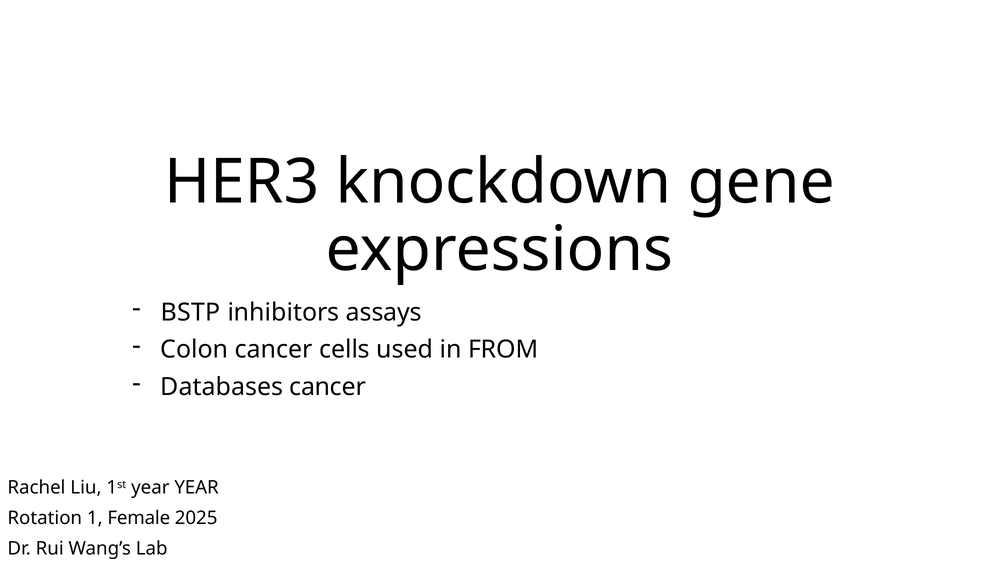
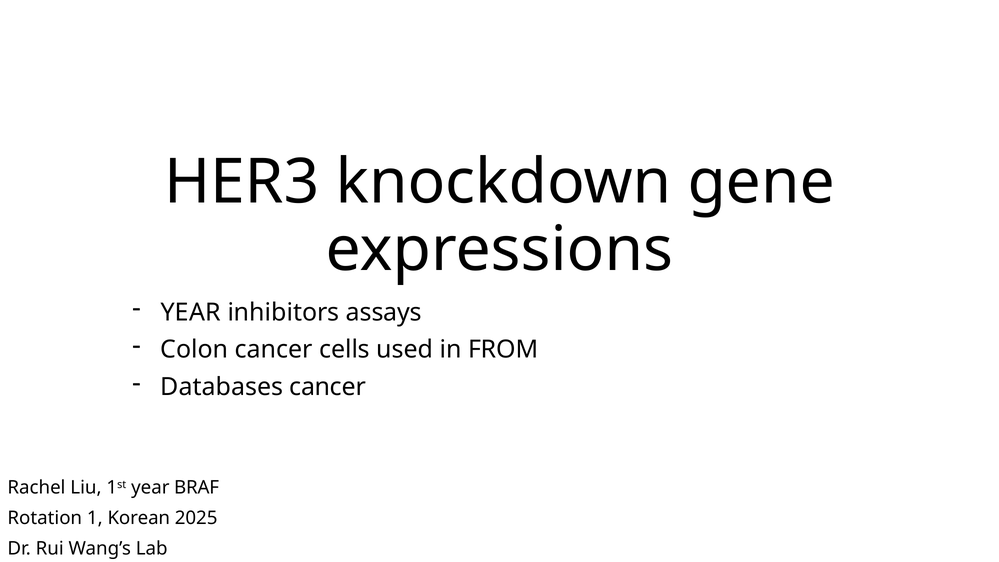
BSTP: BSTP -> YEAR (191, 312)
year YEAR: YEAR -> BRAF (197, 487)
Female: Female -> Korean (139, 518)
